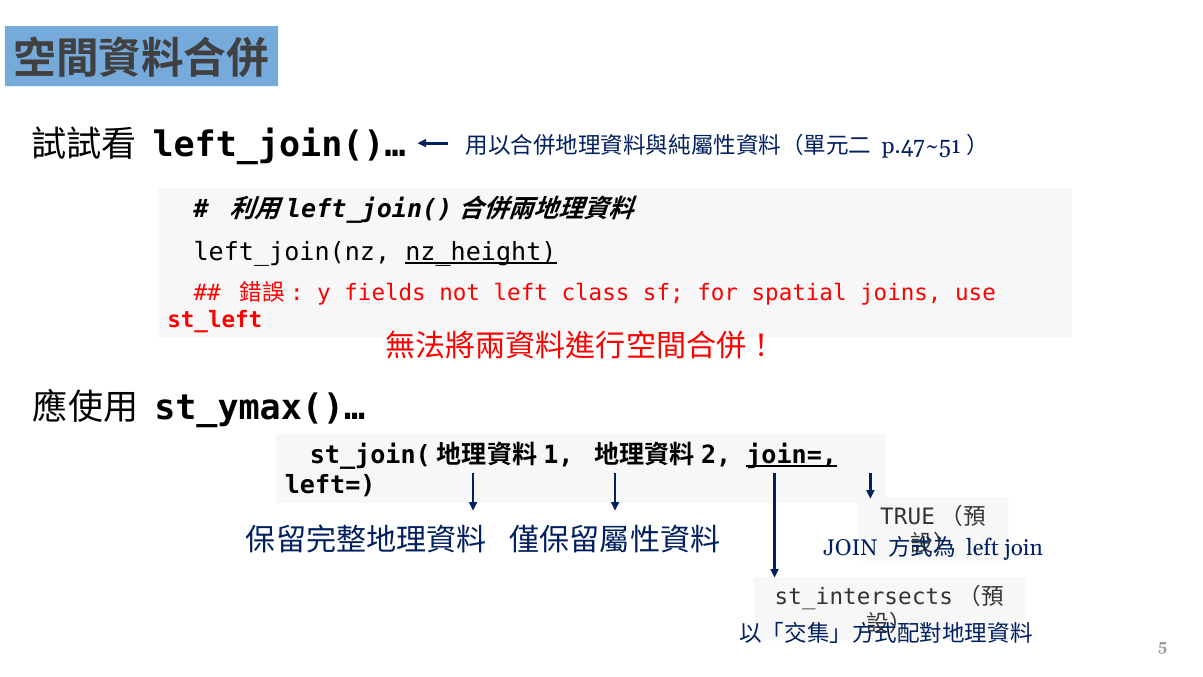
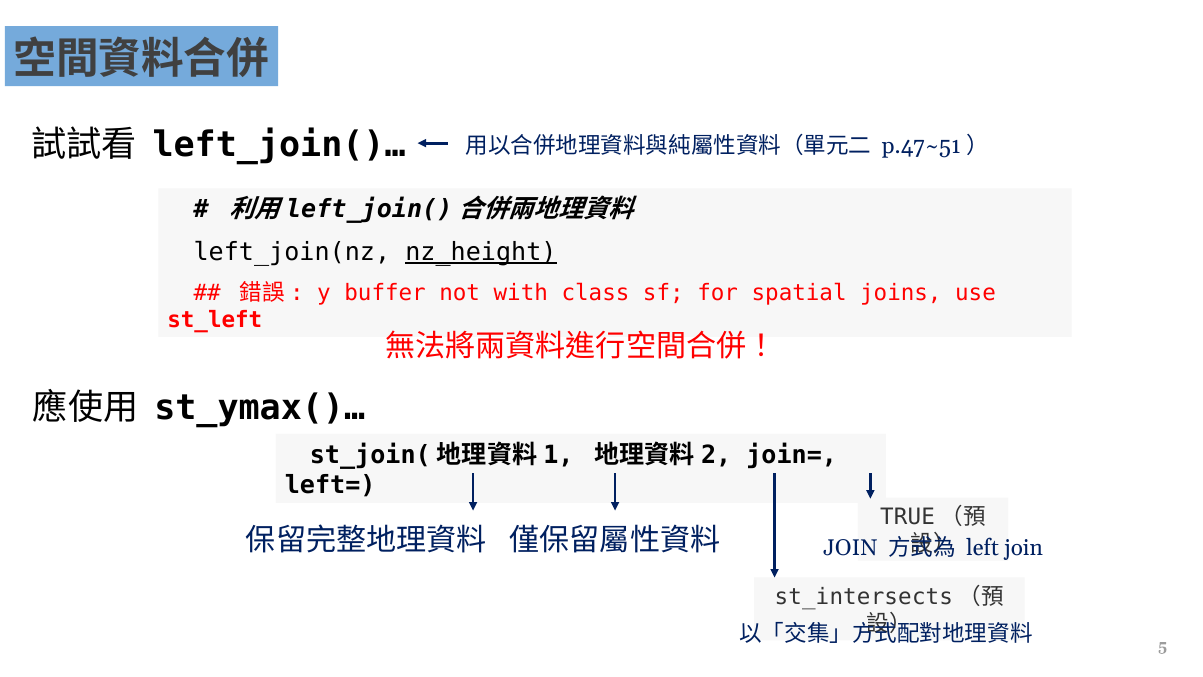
fields: fields -> buffer (385, 293)
not left: left -> with (521, 293)
join= underline: present -> none (792, 455)
